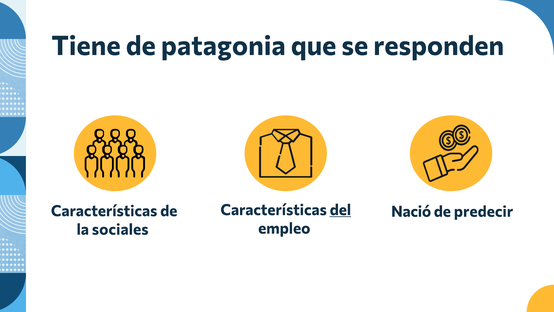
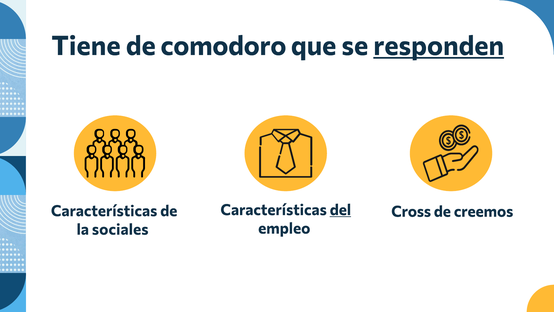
patagonia: patagonia -> comodoro (223, 46)
responden underline: none -> present (439, 46)
Nació: Nació -> Cross (411, 211)
predecir: predecir -> creemos (484, 211)
